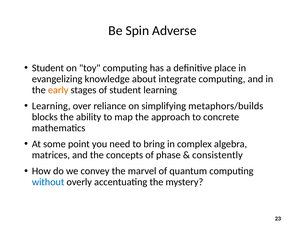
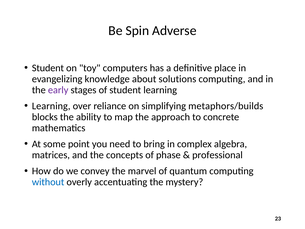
toy computing: computing -> computers (125, 68)
integrate: integrate -> solutions (177, 79)
early colour: orange -> purple (58, 90)
consistently: consistently -> professional (217, 155)
